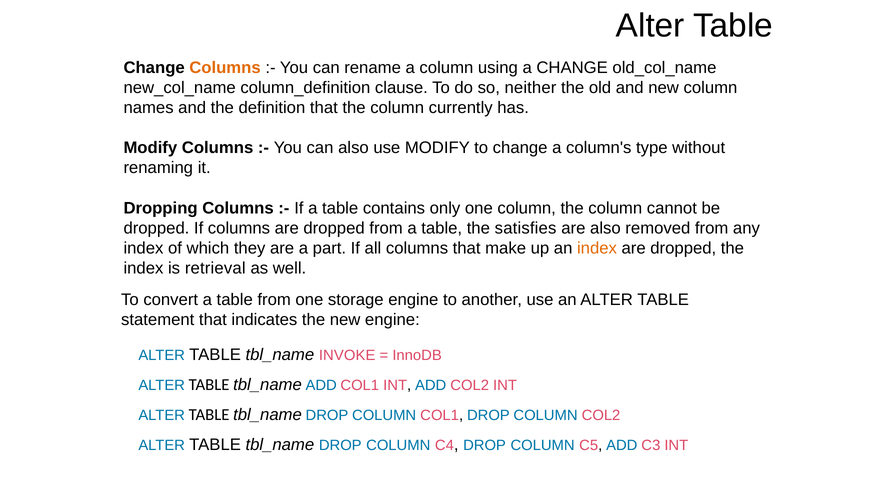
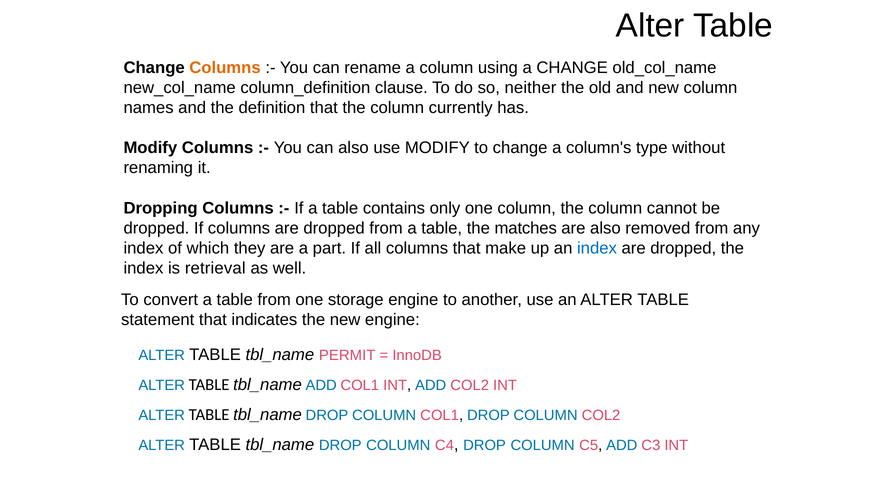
satisfies: satisfies -> matches (526, 228)
index colour: orange -> blue (597, 248)
INVOKE: INVOKE -> PERMIT (347, 355)
